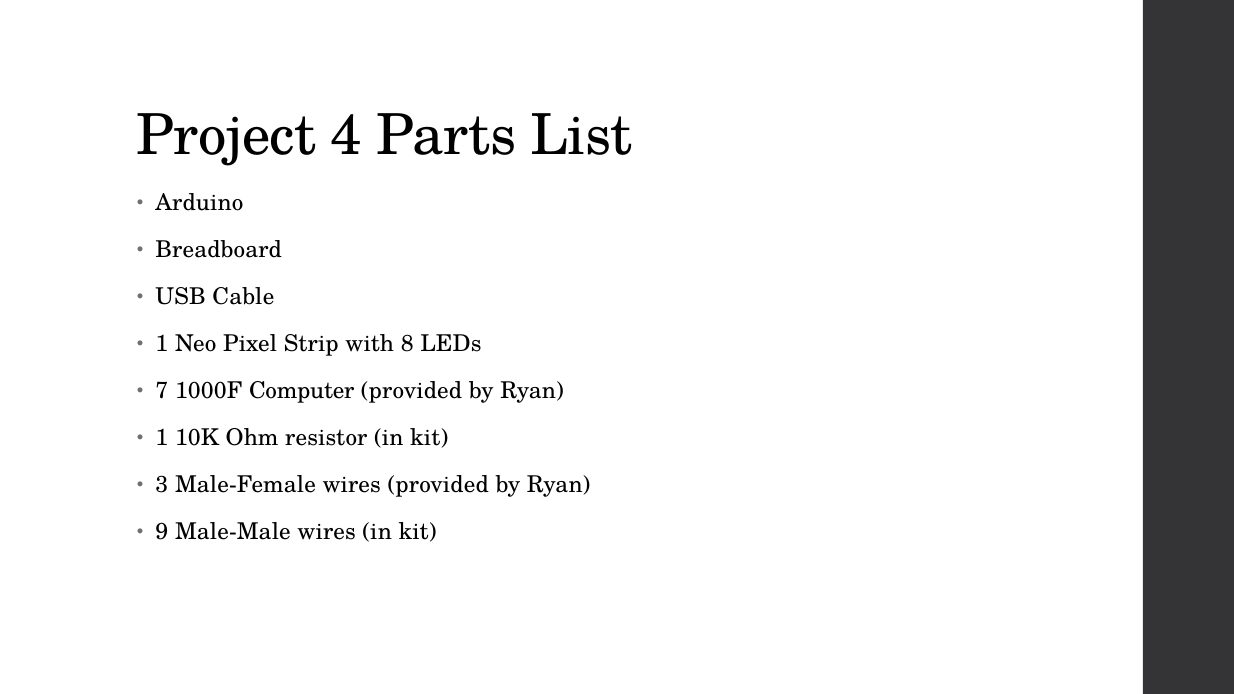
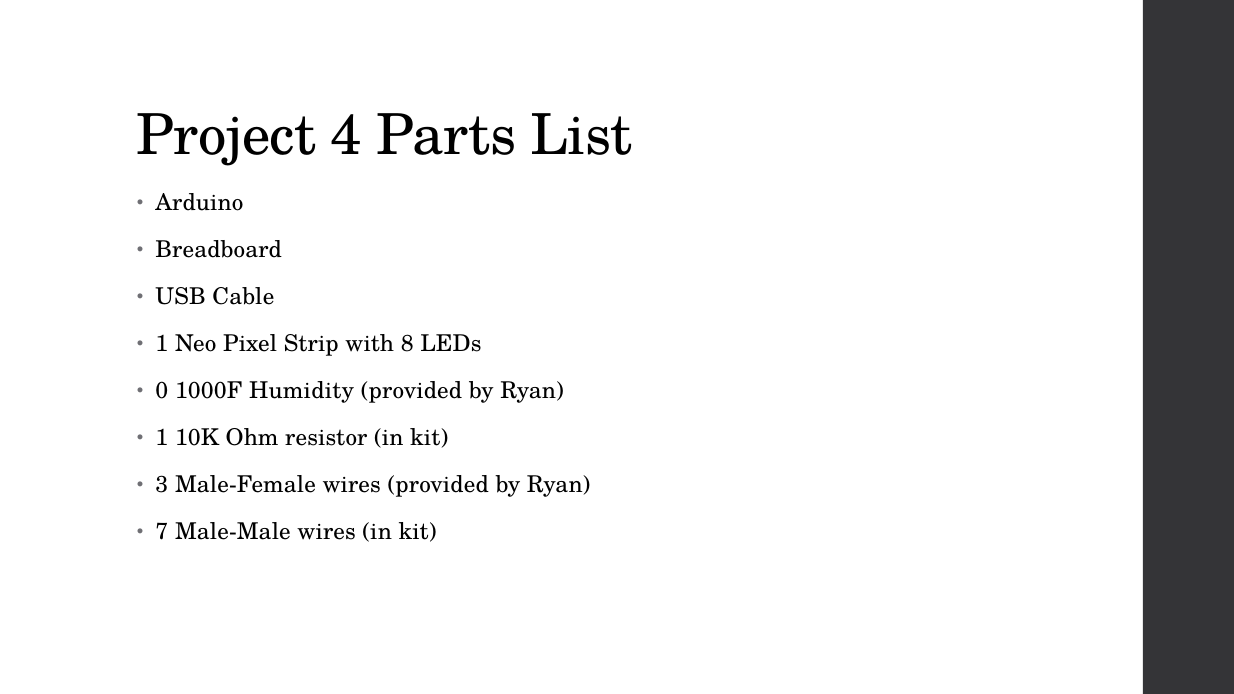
7: 7 -> 0 (162, 391)
Computer: Computer -> Humidity (302, 391)
9: 9 -> 7 (162, 532)
